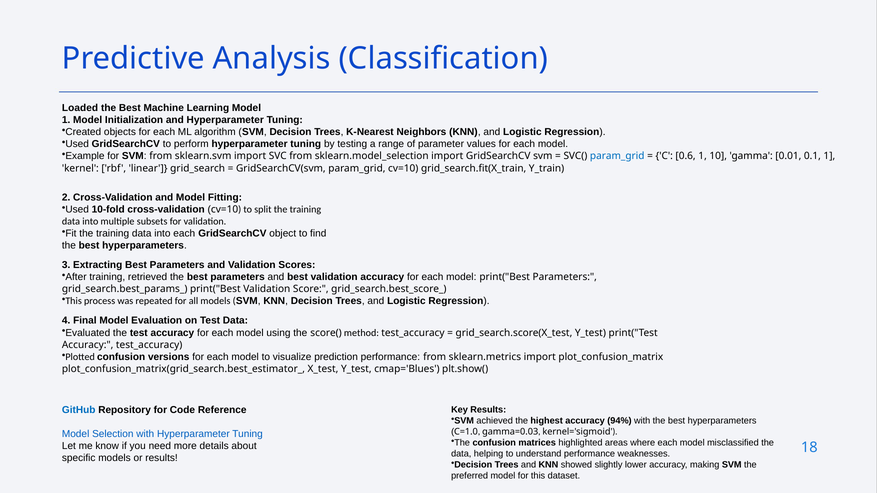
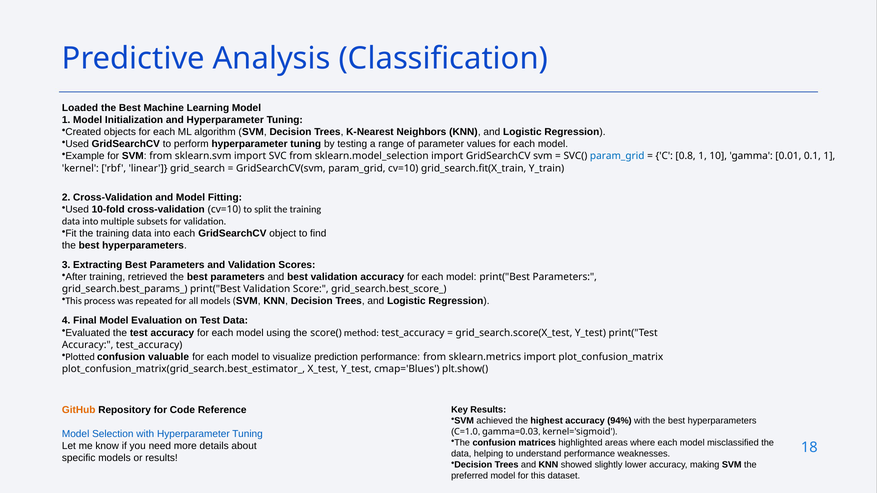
0.6: 0.6 -> 0.8 (686, 156)
versions: versions -> valuable (169, 357)
GitHub colour: blue -> orange (79, 410)
